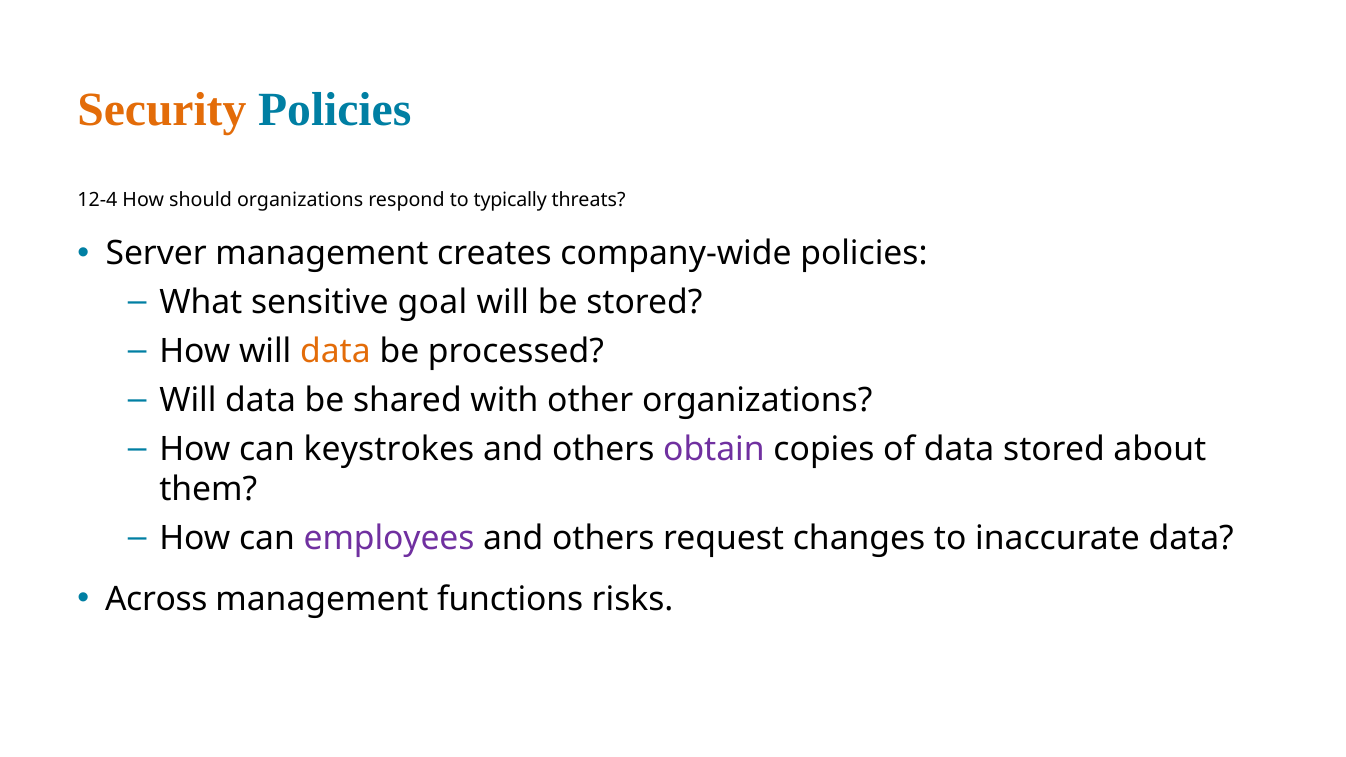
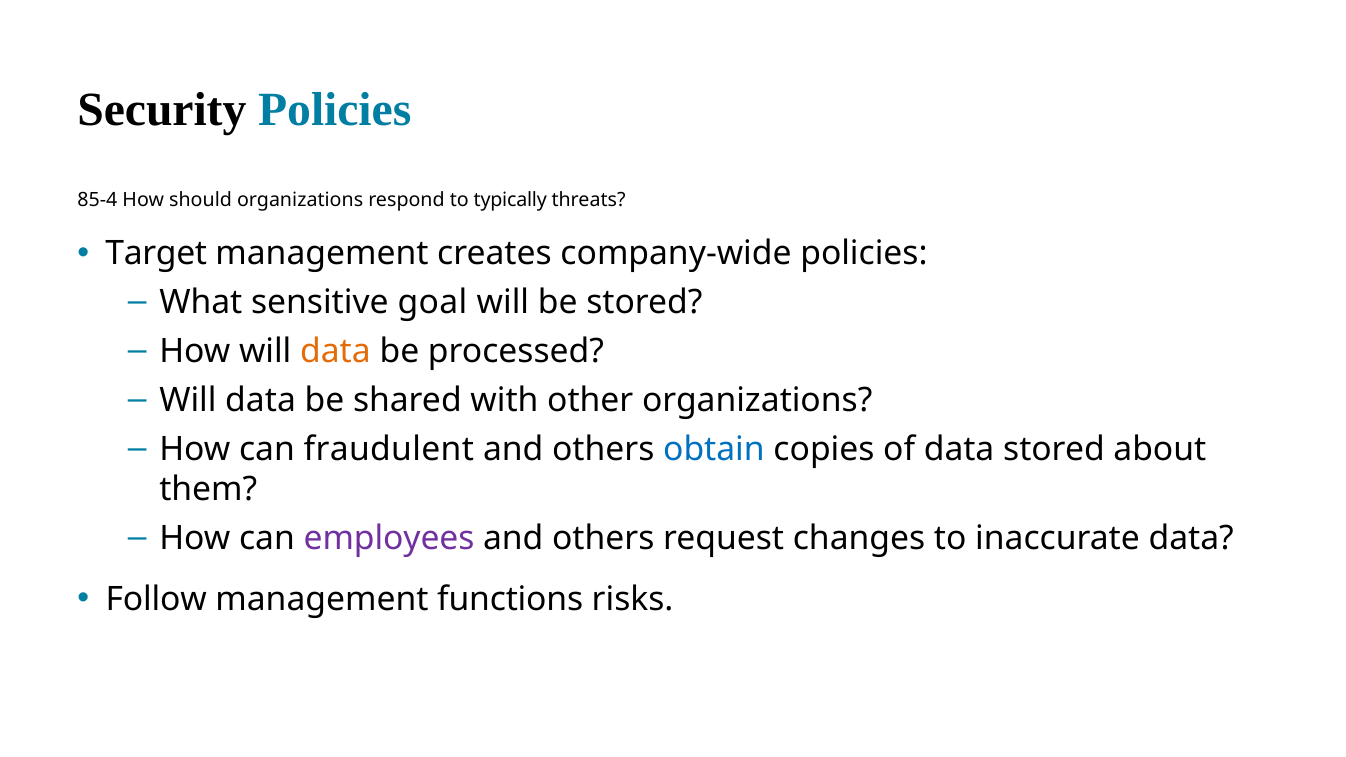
Security colour: orange -> black (162, 110)
12-4: 12-4 -> 85-4 (97, 200)
Server: Server -> Target (156, 254)
keystrokes: keystrokes -> fraudulent (389, 449)
obtain colour: purple -> blue (714, 449)
Across: Across -> Follow (156, 600)
